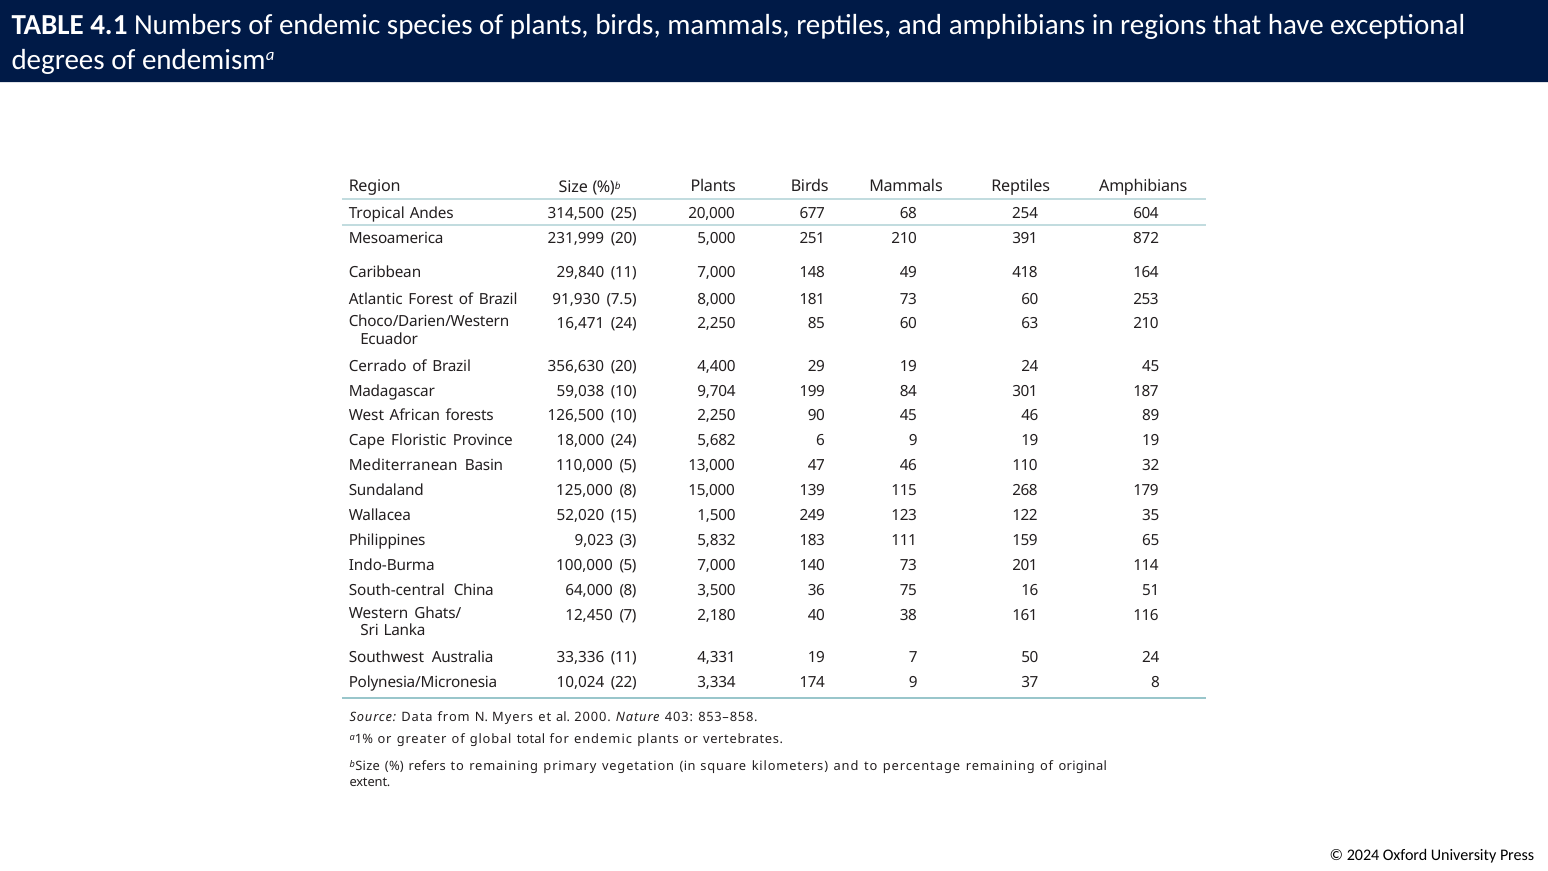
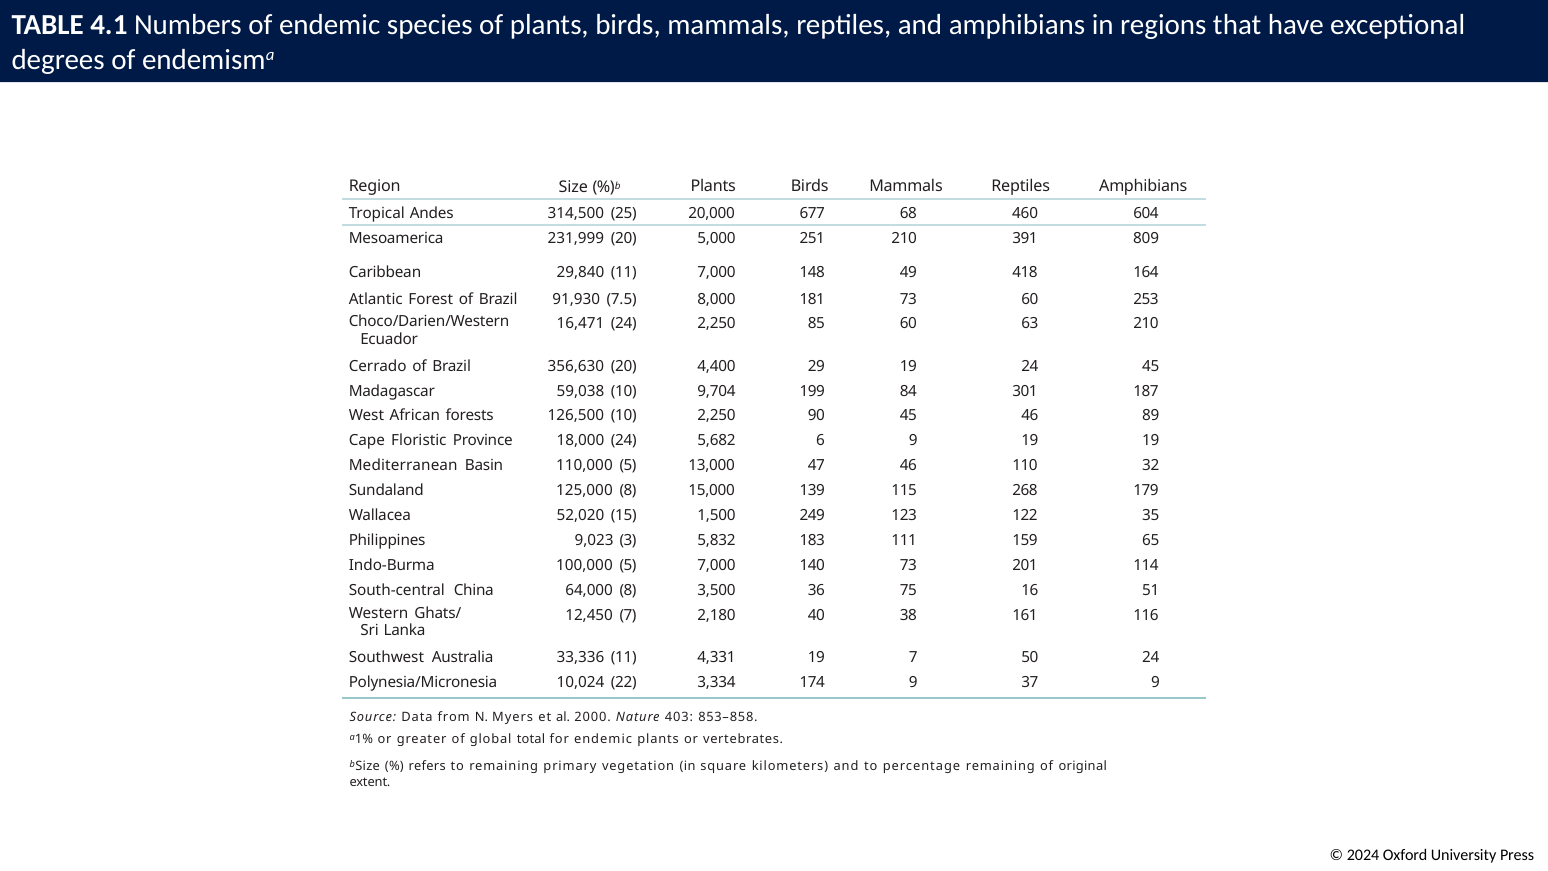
254: 254 -> 460 (1025, 214)
872: 872 -> 809 (1146, 239)
37 8: 8 -> 9 (1156, 682)
